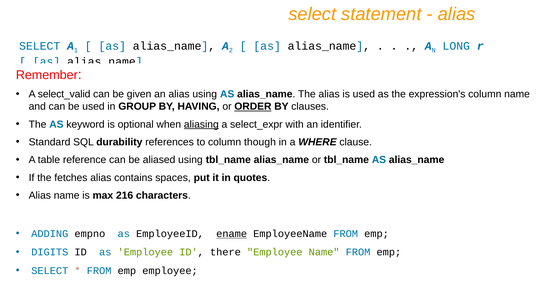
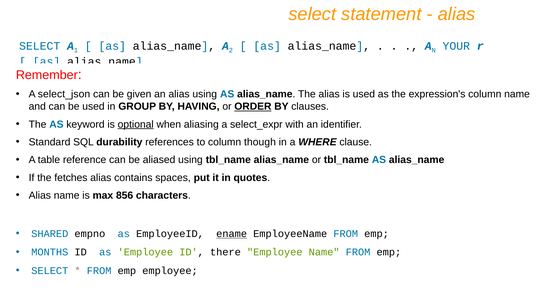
LONG: LONG -> YOUR (456, 46)
select_valid: select_valid -> select_json (64, 94)
optional underline: none -> present (136, 124)
aliasing underline: present -> none (201, 124)
216: 216 -> 856 (125, 196)
ADDING: ADDING -> SHARED (50, 234)
DIGITS: DIGITS -> MONTHS (50, 252)
